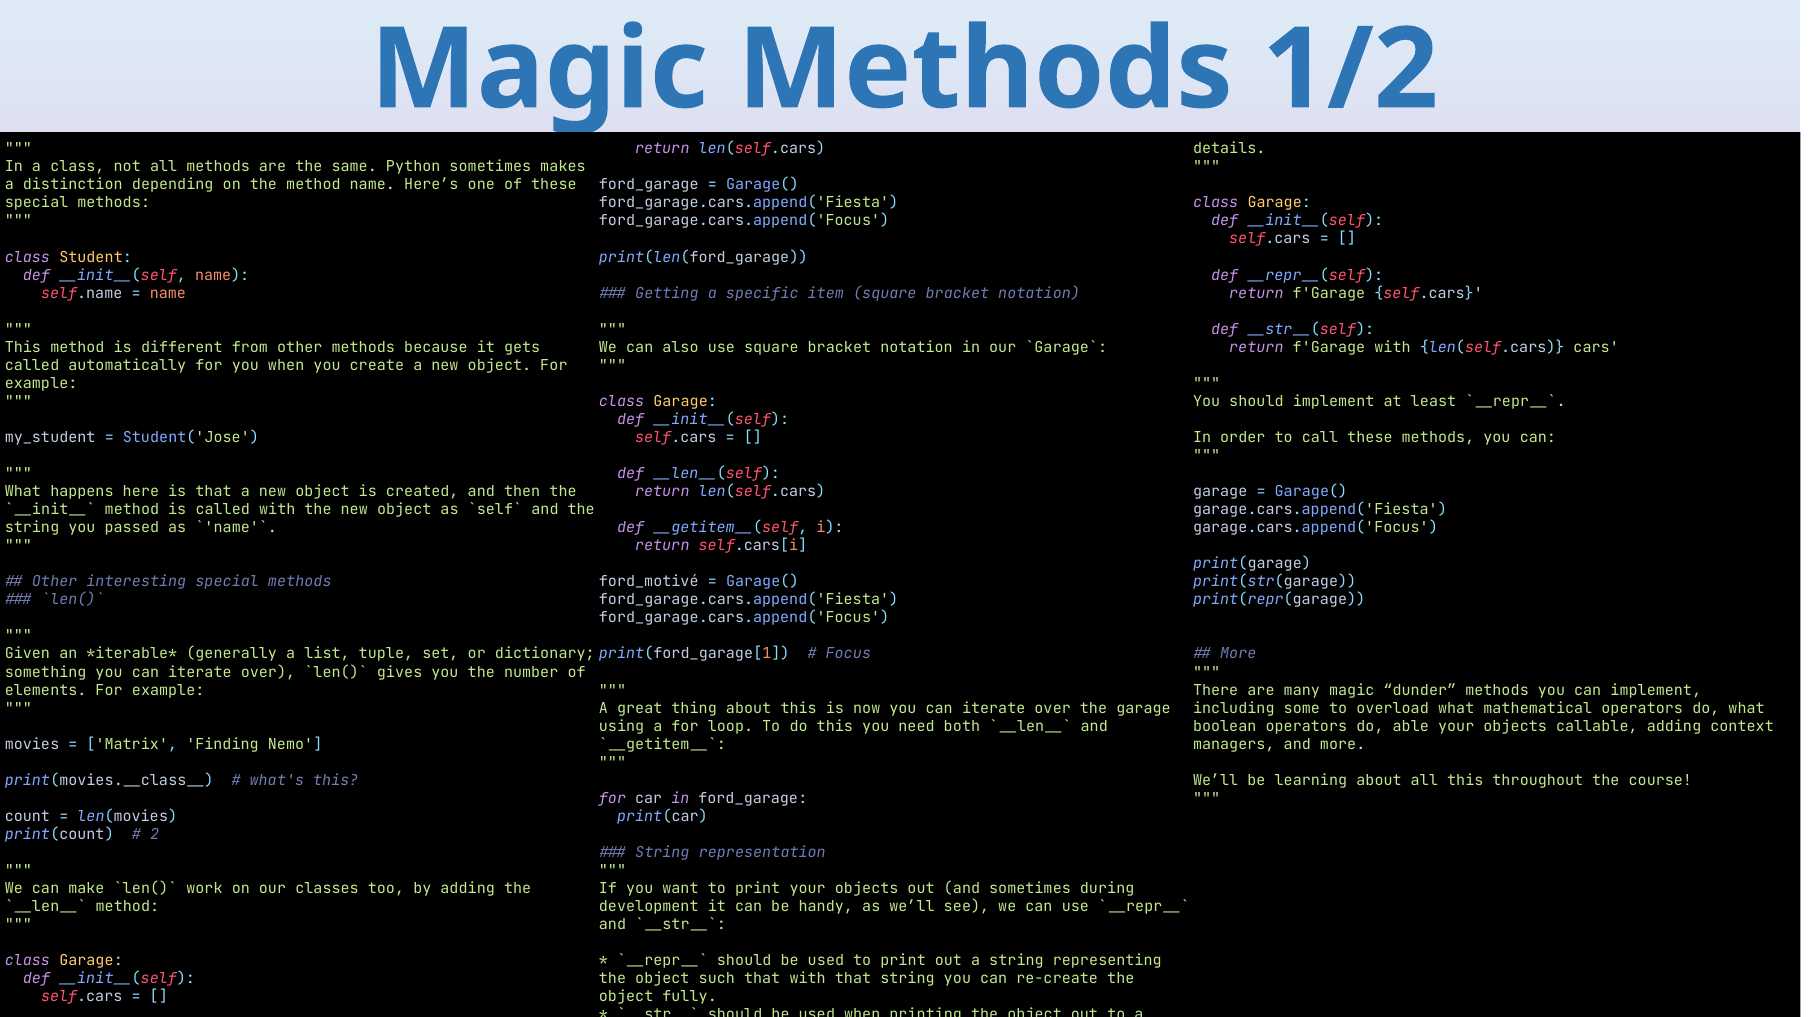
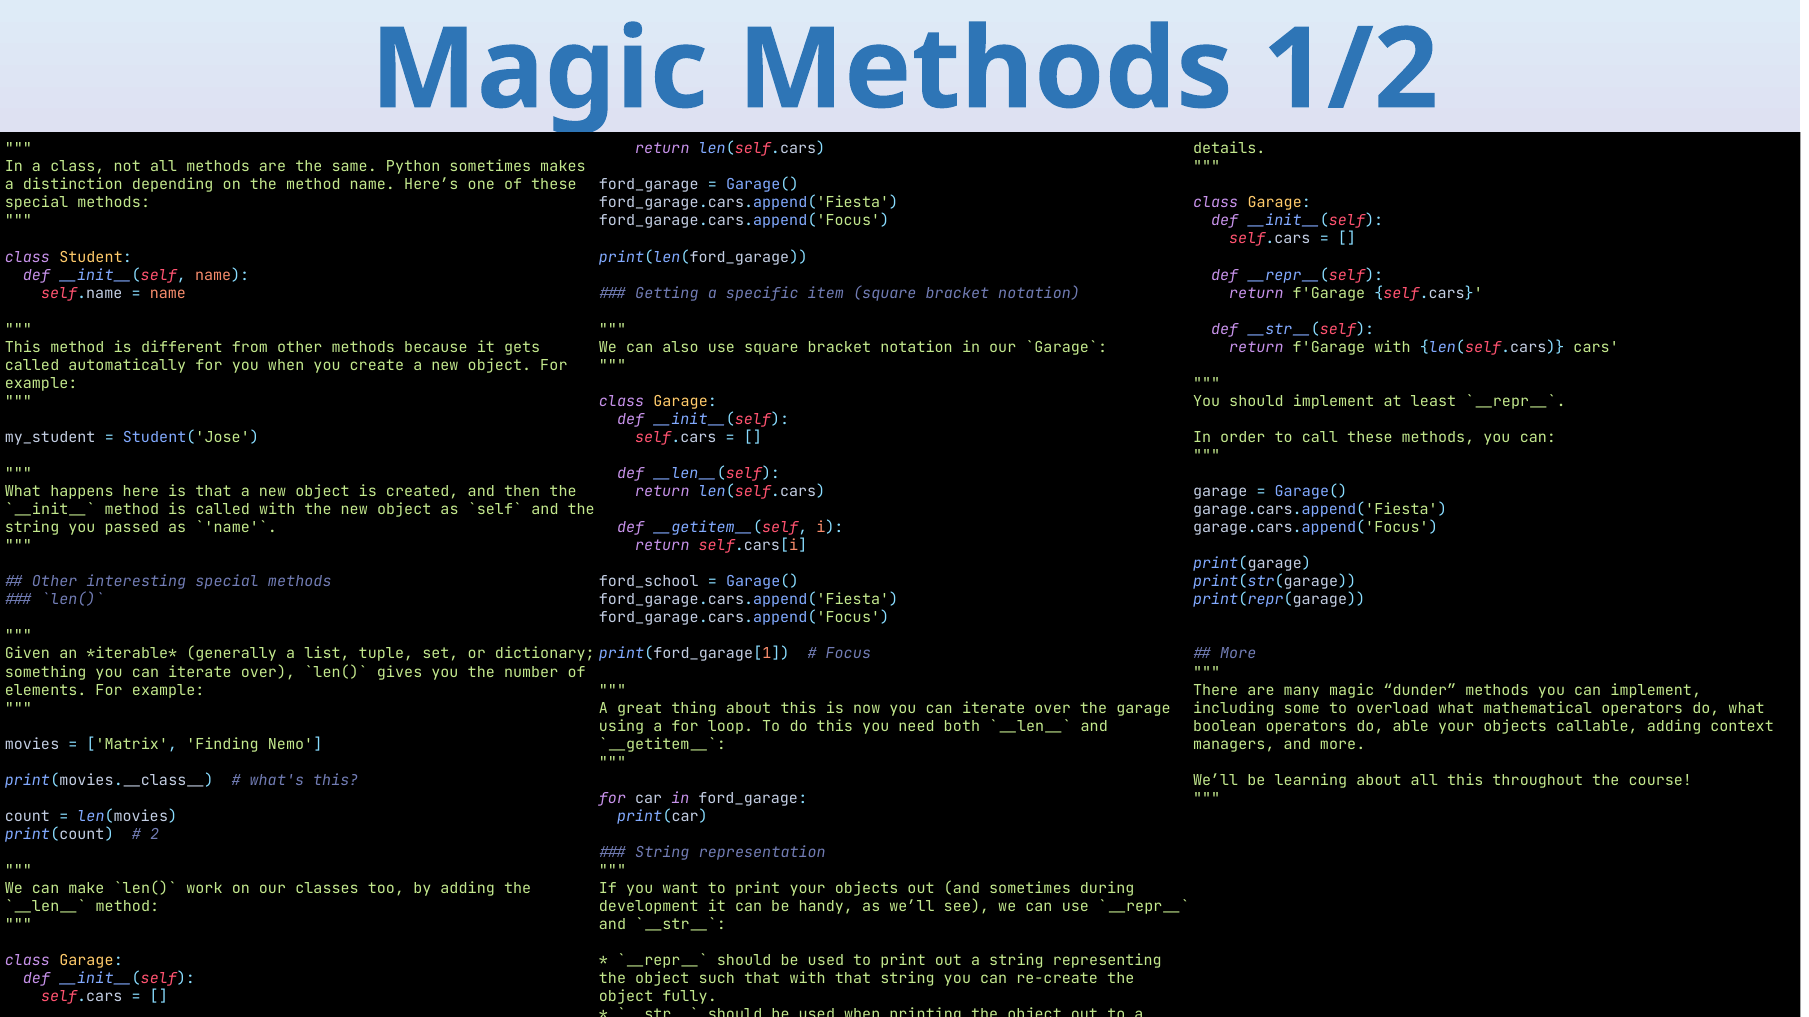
ford_motivé: ford_motivé -> ford_school (649, 582)
